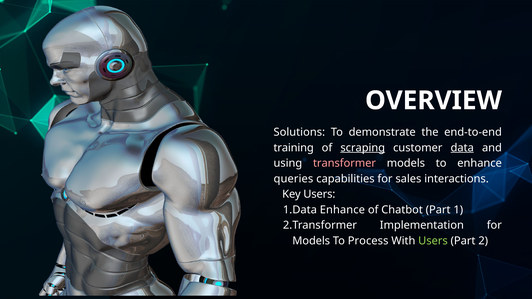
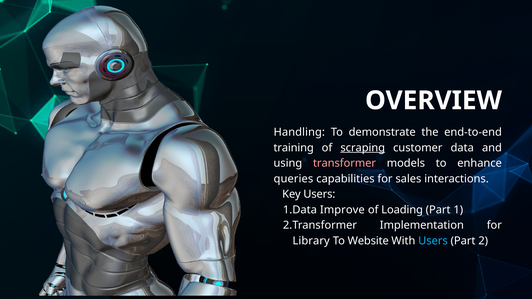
Solutions: Solutions -> Handling (299, 132)
data underline: present -> none (462, 148)
Enhance: Enhance -> Improve (342, 210)
Chatbot: Chatbot -> Loading (402, 210)
Models: Models -> Library (311, 241)
Process: Process -> Website (368, 241)
Users colour: light green -> light blue (433, 241)
